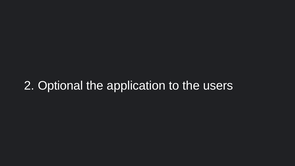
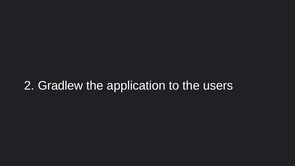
Optional: Optional -> Gradlew (60, 86)
